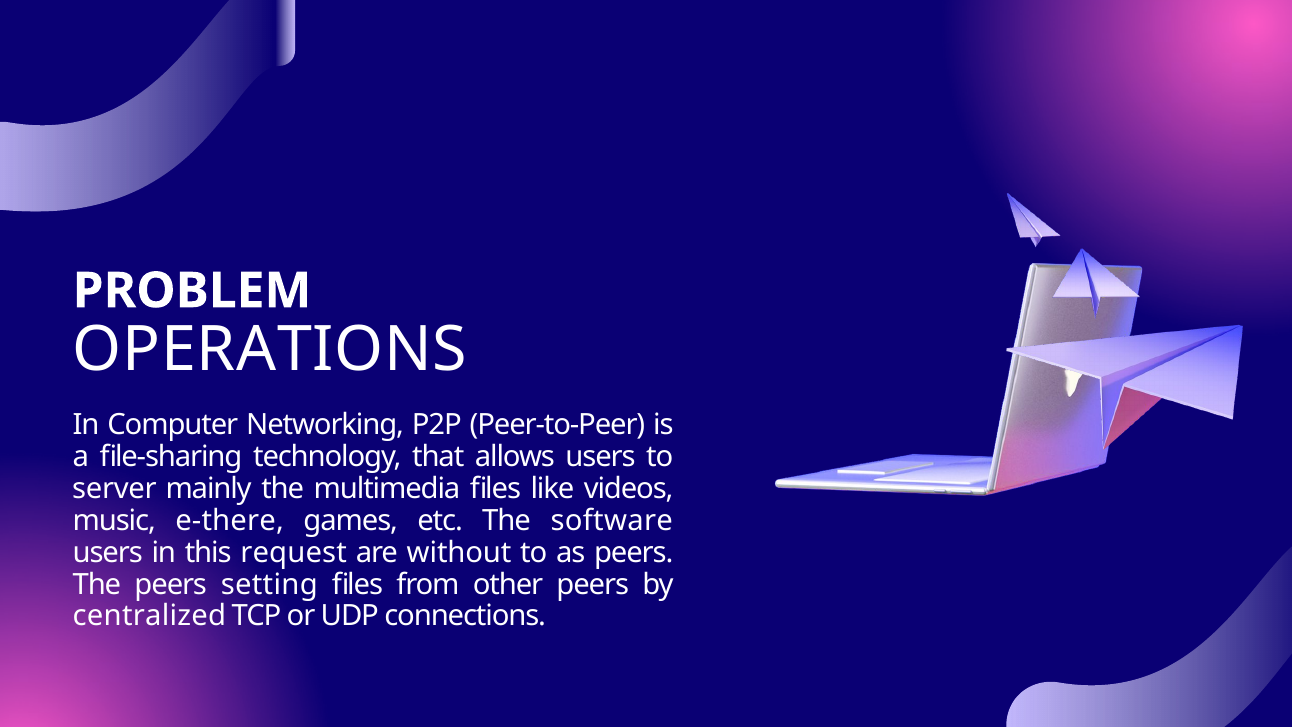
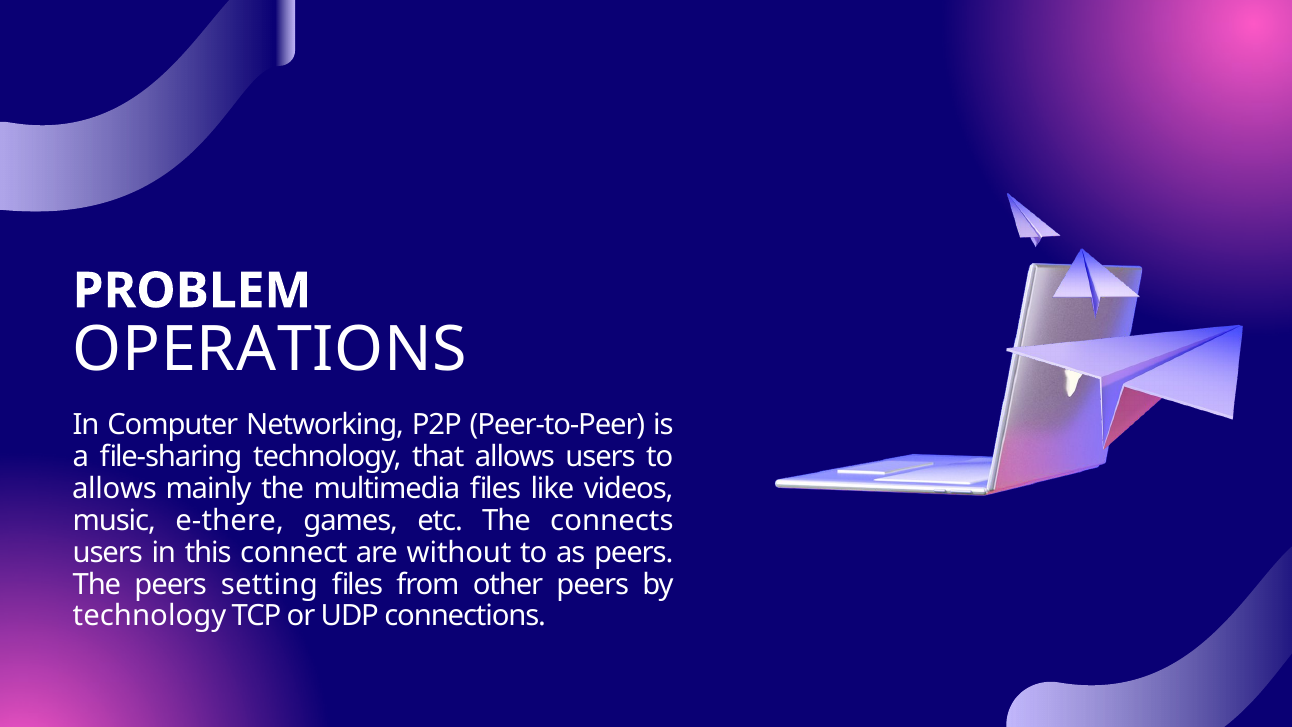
server: server -> allows (114, 489)
software: software -> connects (612, 520)
request: request -> connect (294, 552)
centralized: centralized -> technology (150, 616)
